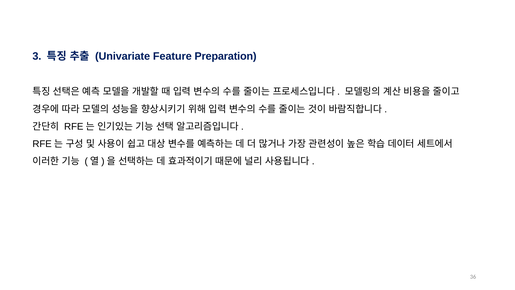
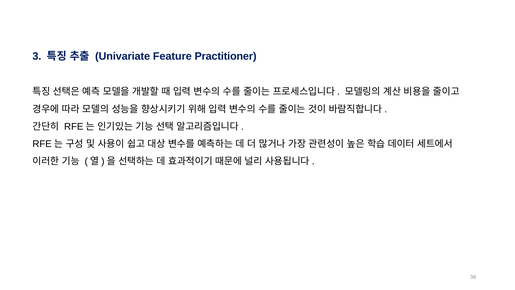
Preparation: Preparation -> Practitioner (226, 56)
